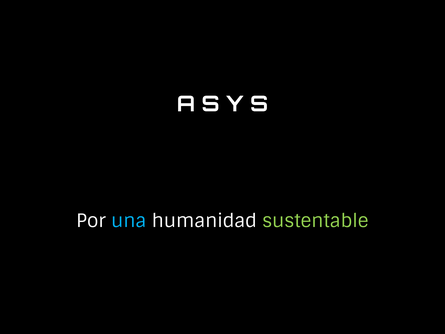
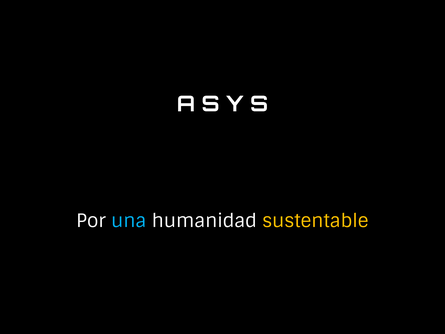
sustentable colour: light green -> yellow (315, 221)
